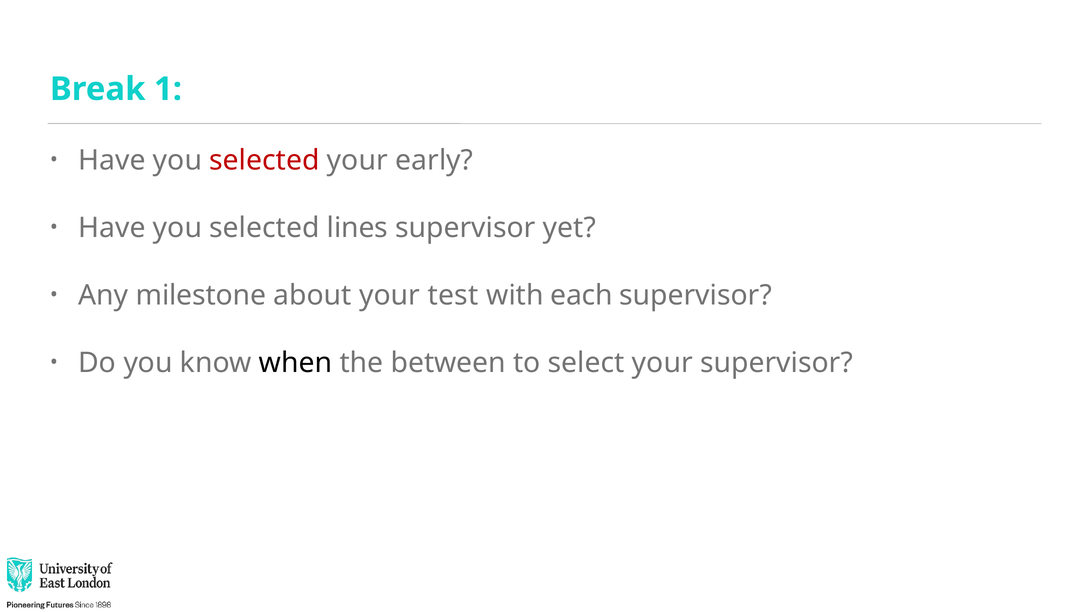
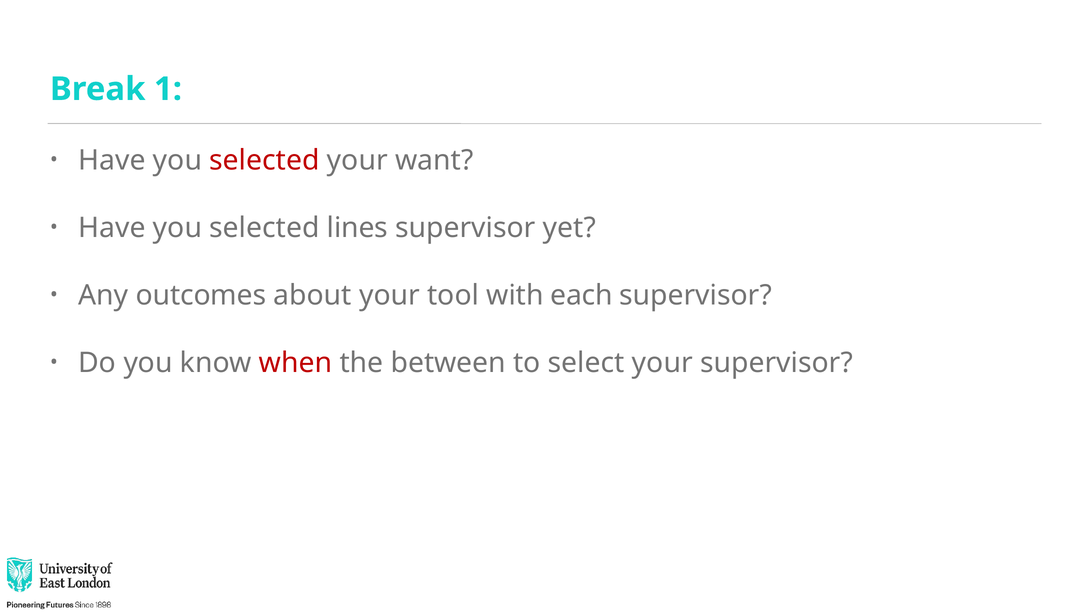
early: early -> want (434, 161)
milestone: milestone -> outcomes (201, 296)
test: test -> tool (453, 296)
when colour: black -> red (296, 363)
